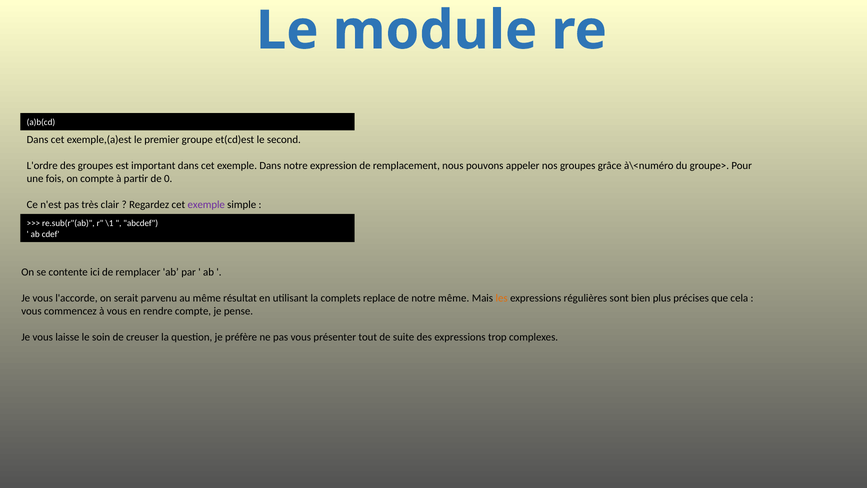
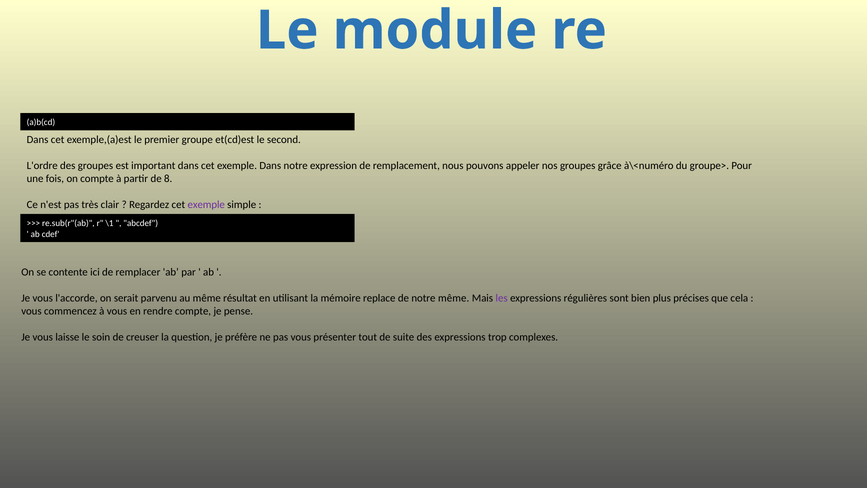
0: 0 -> 8 (168, 179)
complets: complets -> mémoire (341, 298)
les colour: orange -> purple (502, 298)
